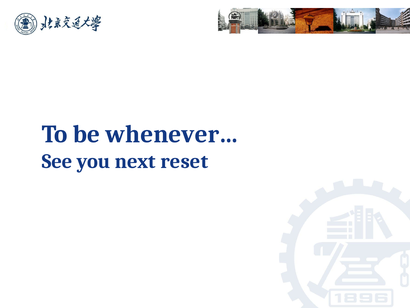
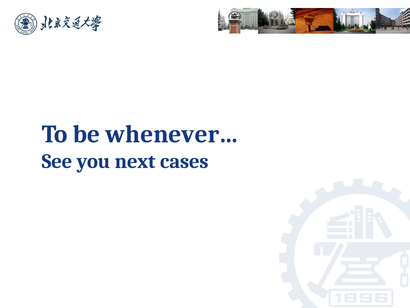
reset: reset -> cases (184, 161)
